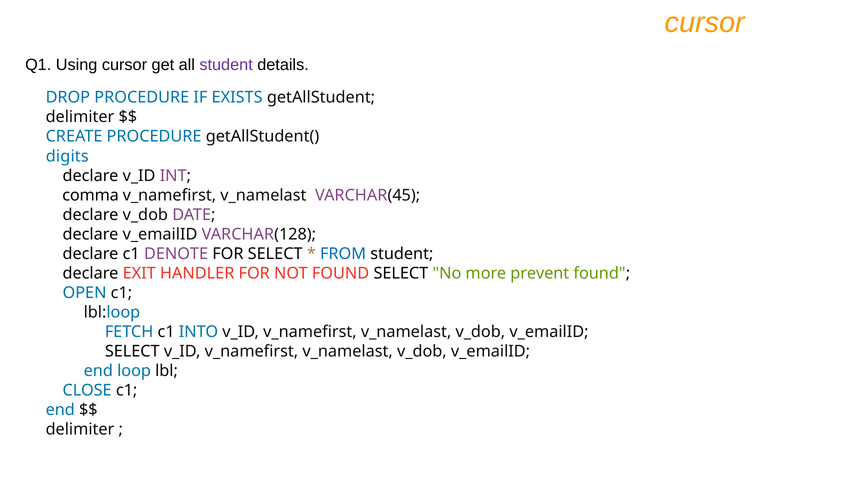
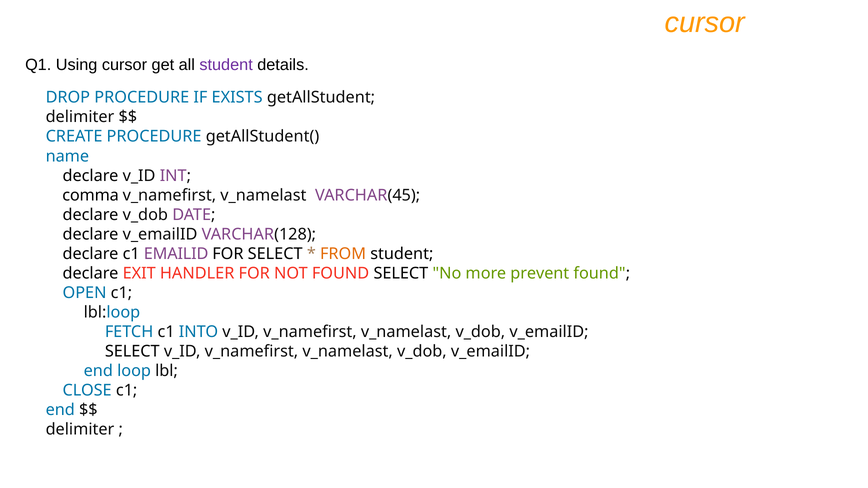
digits: digits -> name (67, 156)
DENOTE: DENOTE -> EMAILID (176, 254)
FROM colour: blue -> orange (343, 254)
